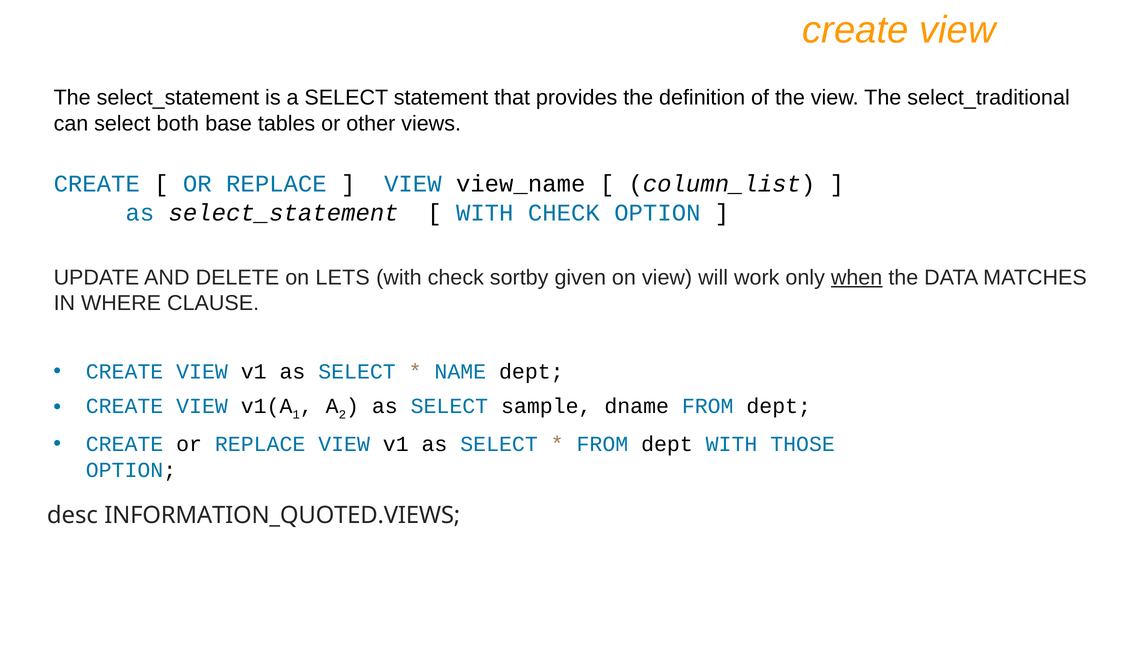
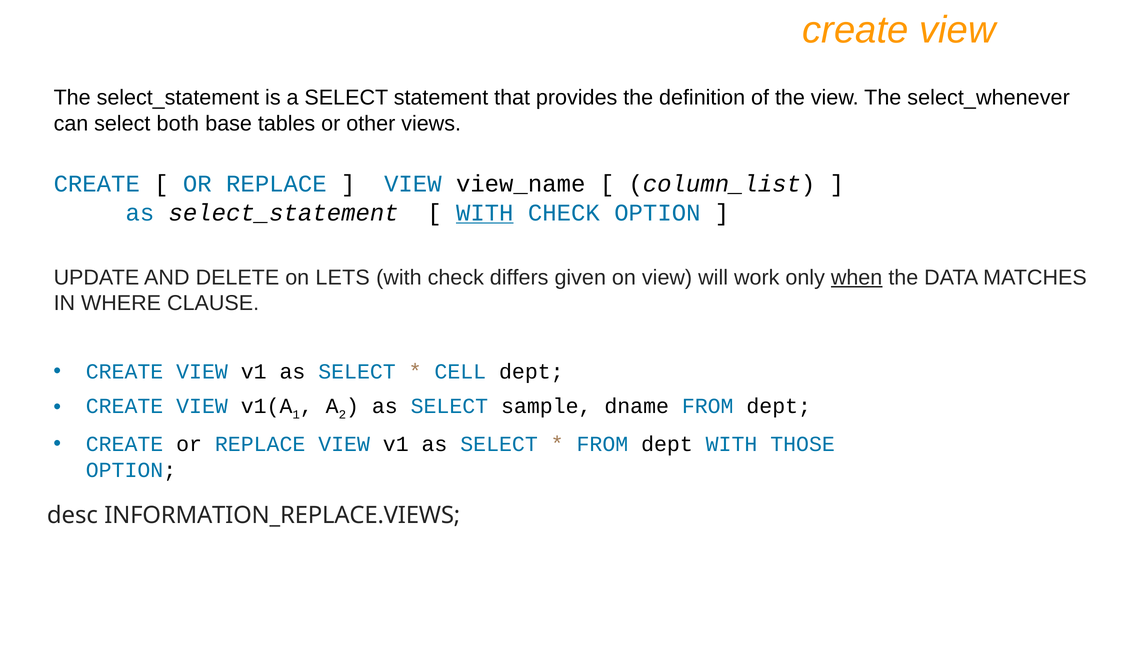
select_traditional: select_traditional -> select_whenever (989, 98)
WITH underline: none -> present (485, 213)
sortby: sortby -> differs (519, 277)
NAME: NAME -> CELL (460, 372)
INFORMATION_QUOTED.VIEWS: INFORMATION_QUOTED.VIEWS -> INFORMATION_REPLACE.VIEWS (282, 515)
